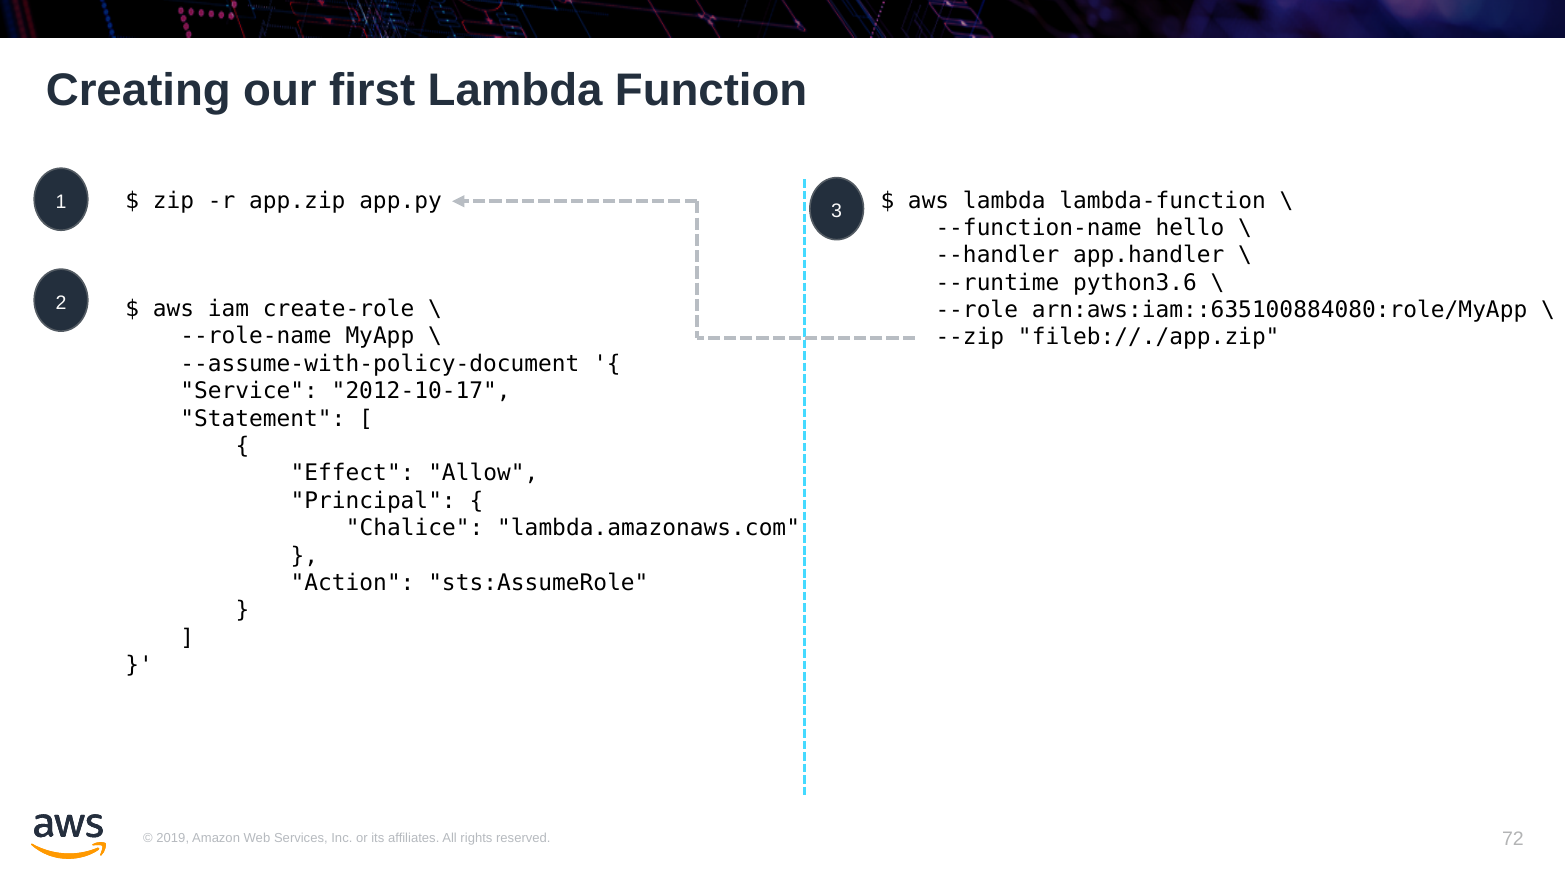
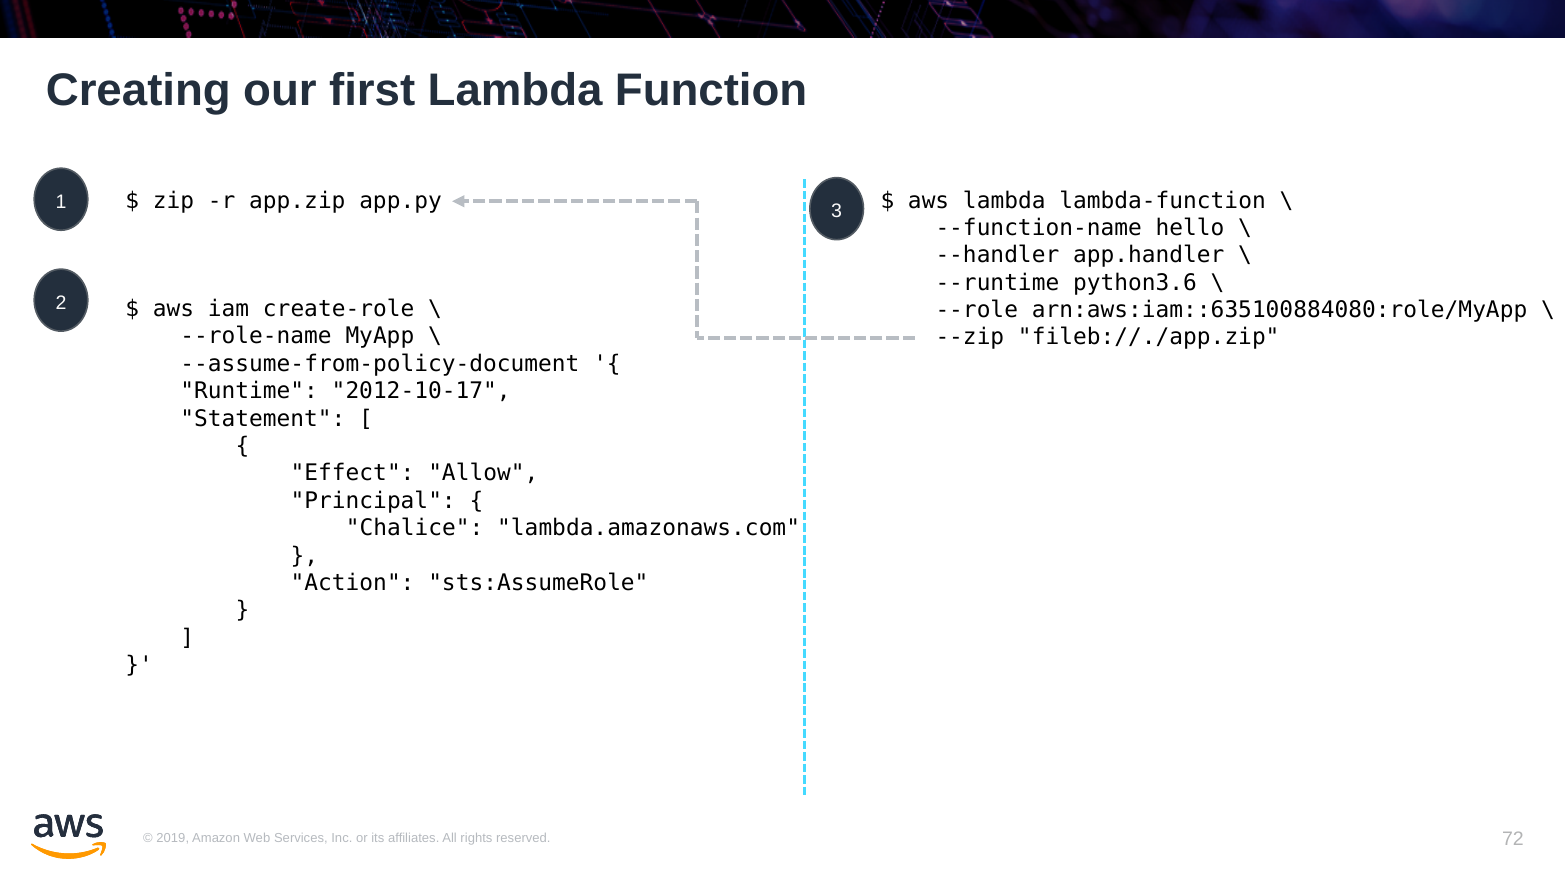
--assume-with-policy-document: --assume-with-policy-document -> --assume-from-policy-document (380, 364)
Service: Service -> Runtime (249, 391)
